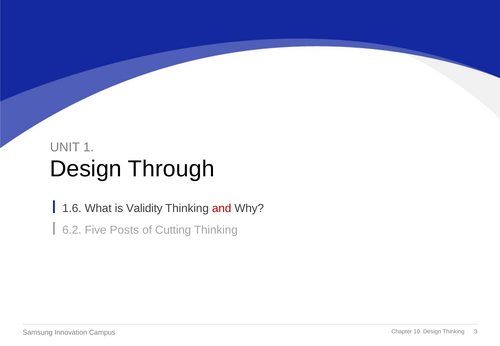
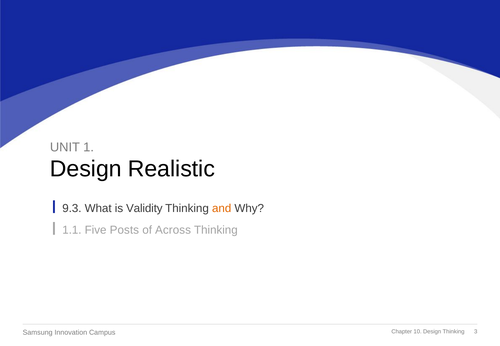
Through: Through -> Realistic (171, 169)
1.6: 1.6 -> 9.3 (72, 208)
and colour: red -> orange (222, 208)
6.2: 6.2 -> 1.1 (72, 230)
Cutting: Cutting -> Across (173, 230)
